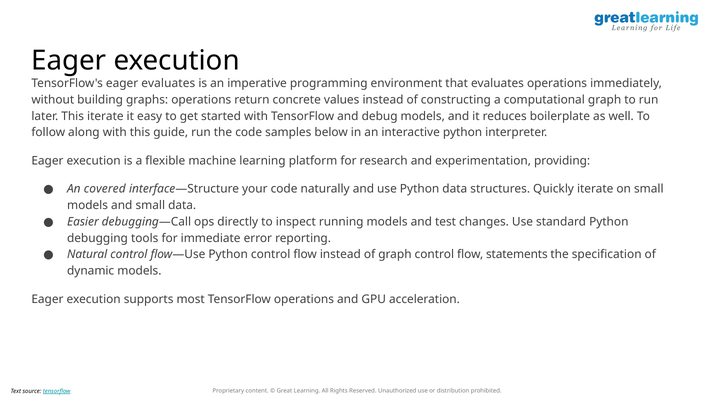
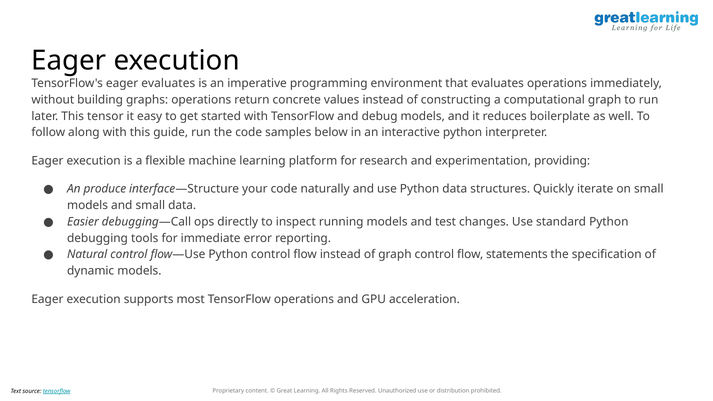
This iterate: iterate -> tensor (105, 116)
covered: covered -> produce (105, 189)
